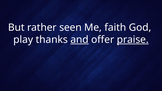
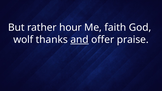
seen: seen -> hour (70, 28)
play: play -> wolf (23, 40)
praise underline: present -> none (133, 40)
